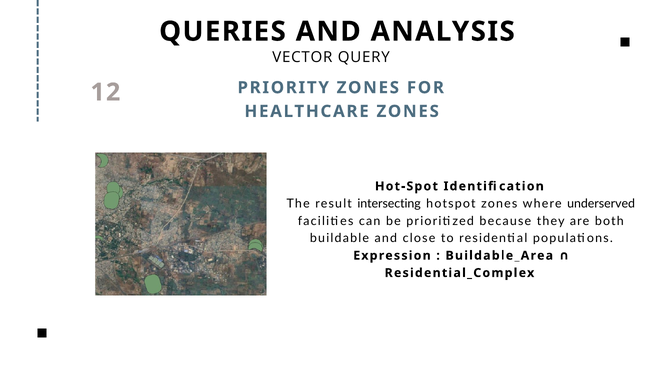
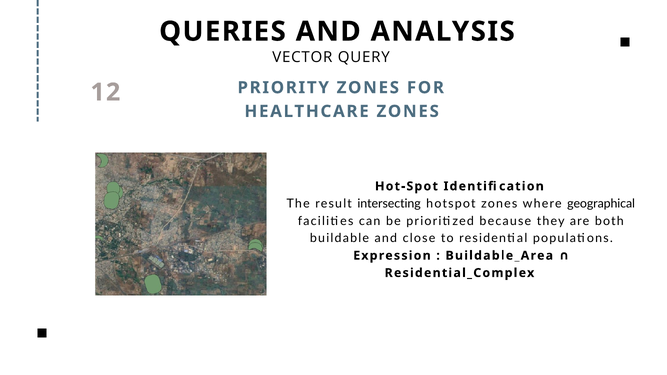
underserved: underserved -> geographical (601, 204)
